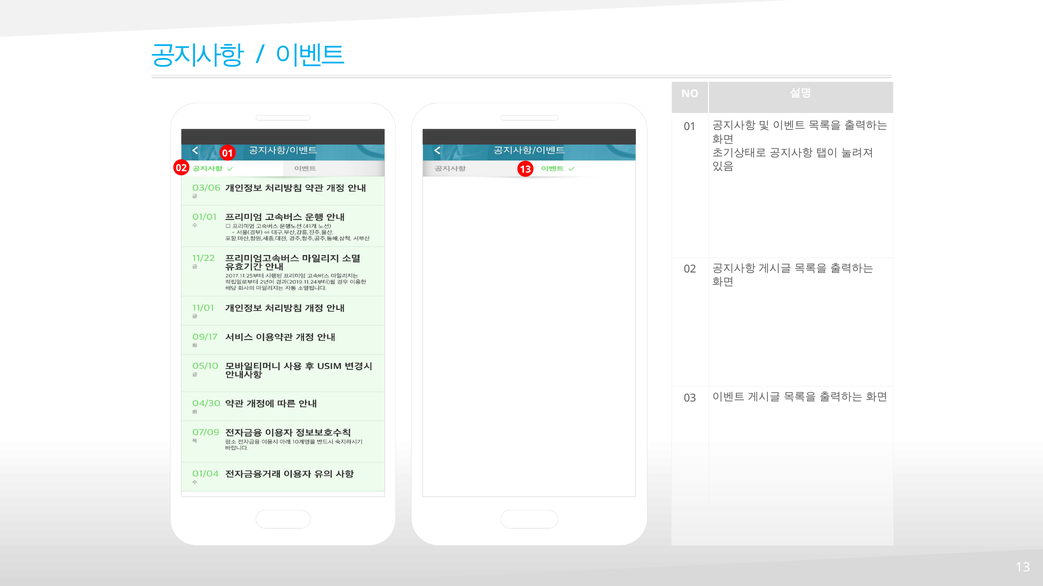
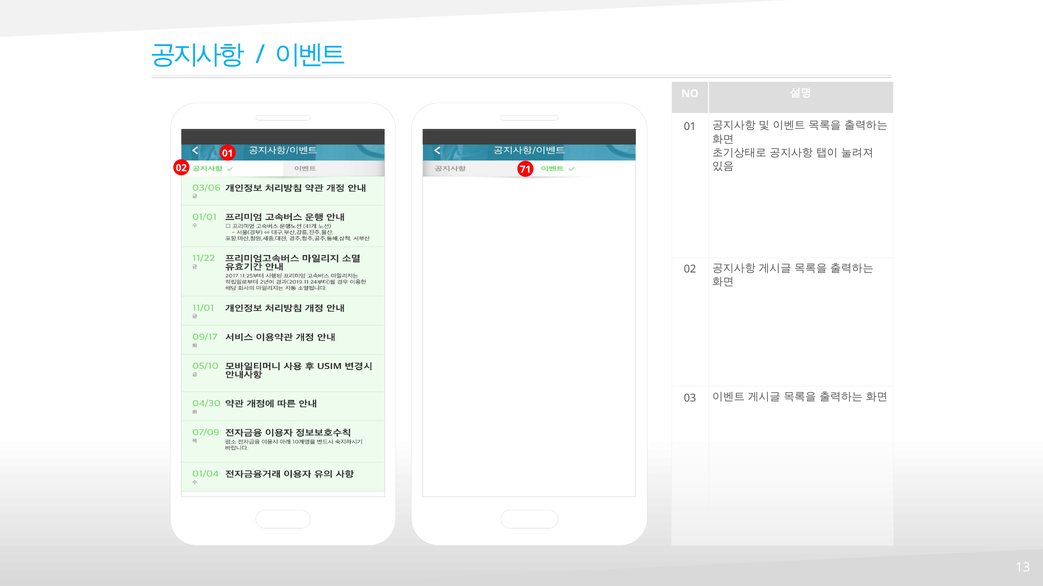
02 13: 13 -> 71 (525, 170)
